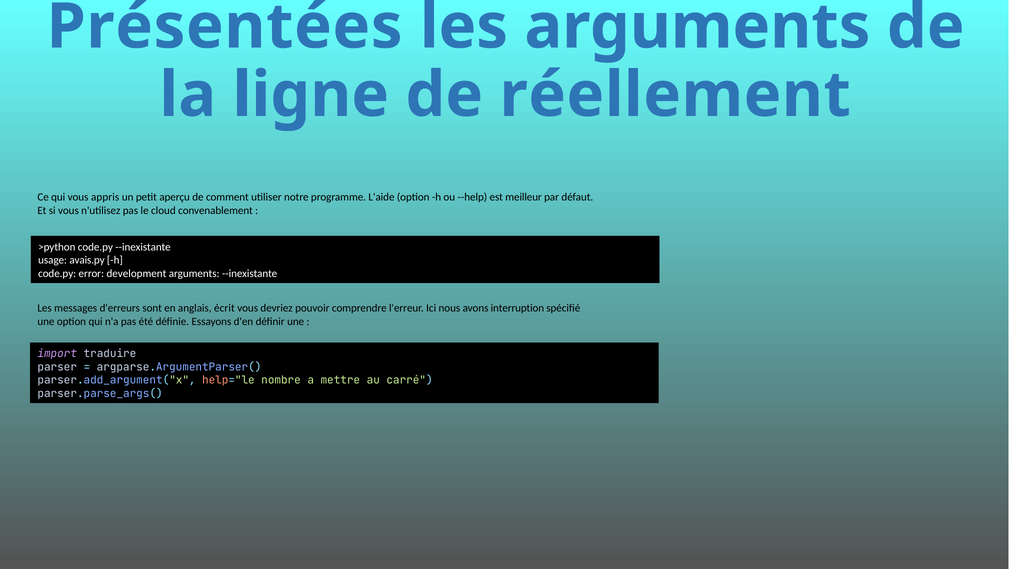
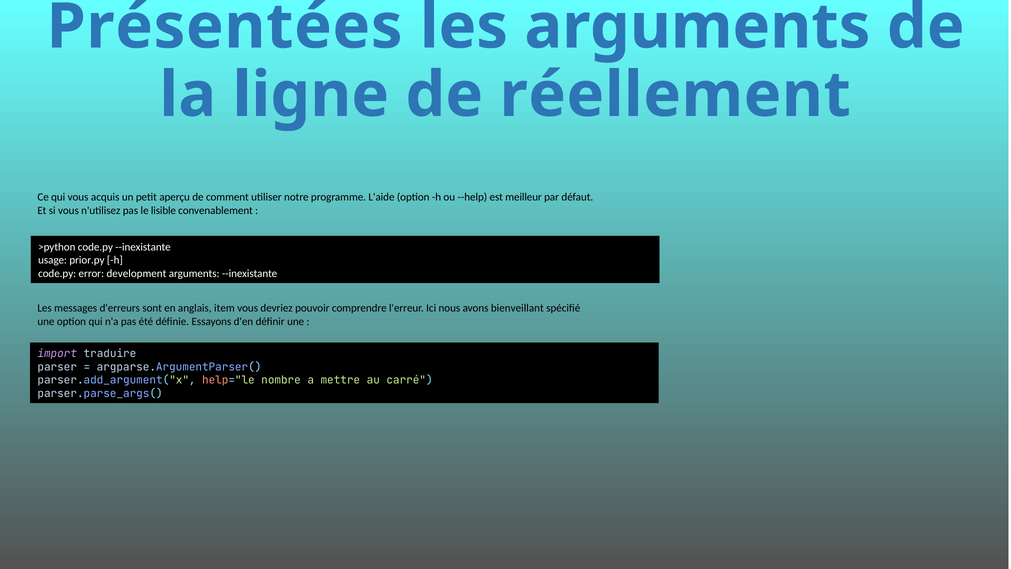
appris: appris -> acquis (105, 197)
cloud: cloud -> lisible (163, 210)
avais.py: avais.py -> prior.py (87, 260)
écrit: écrit -> item (224, 308)
interruption: interruption -> bienveillant (517, 308)
